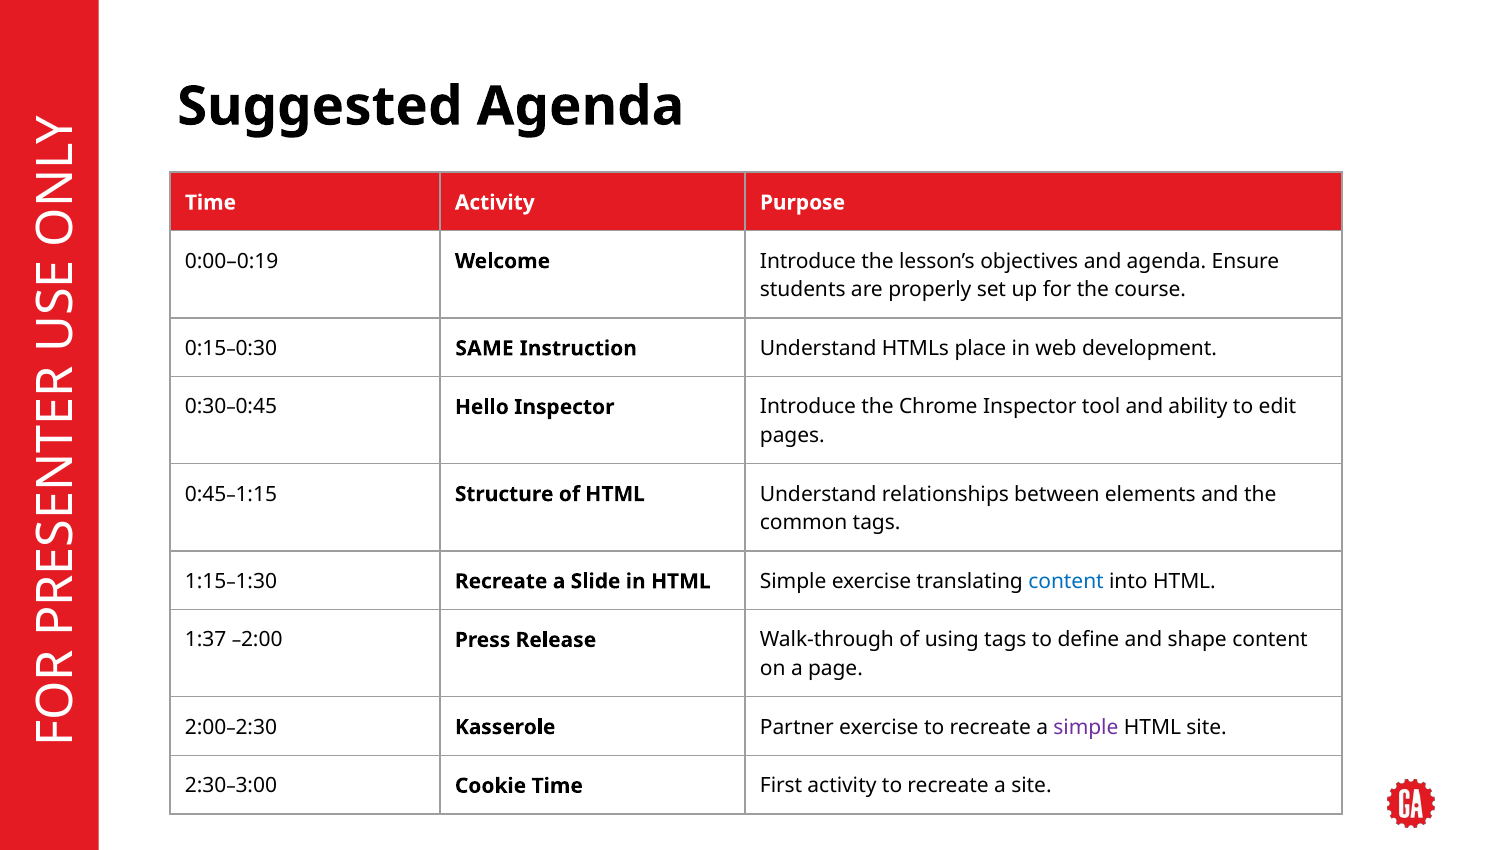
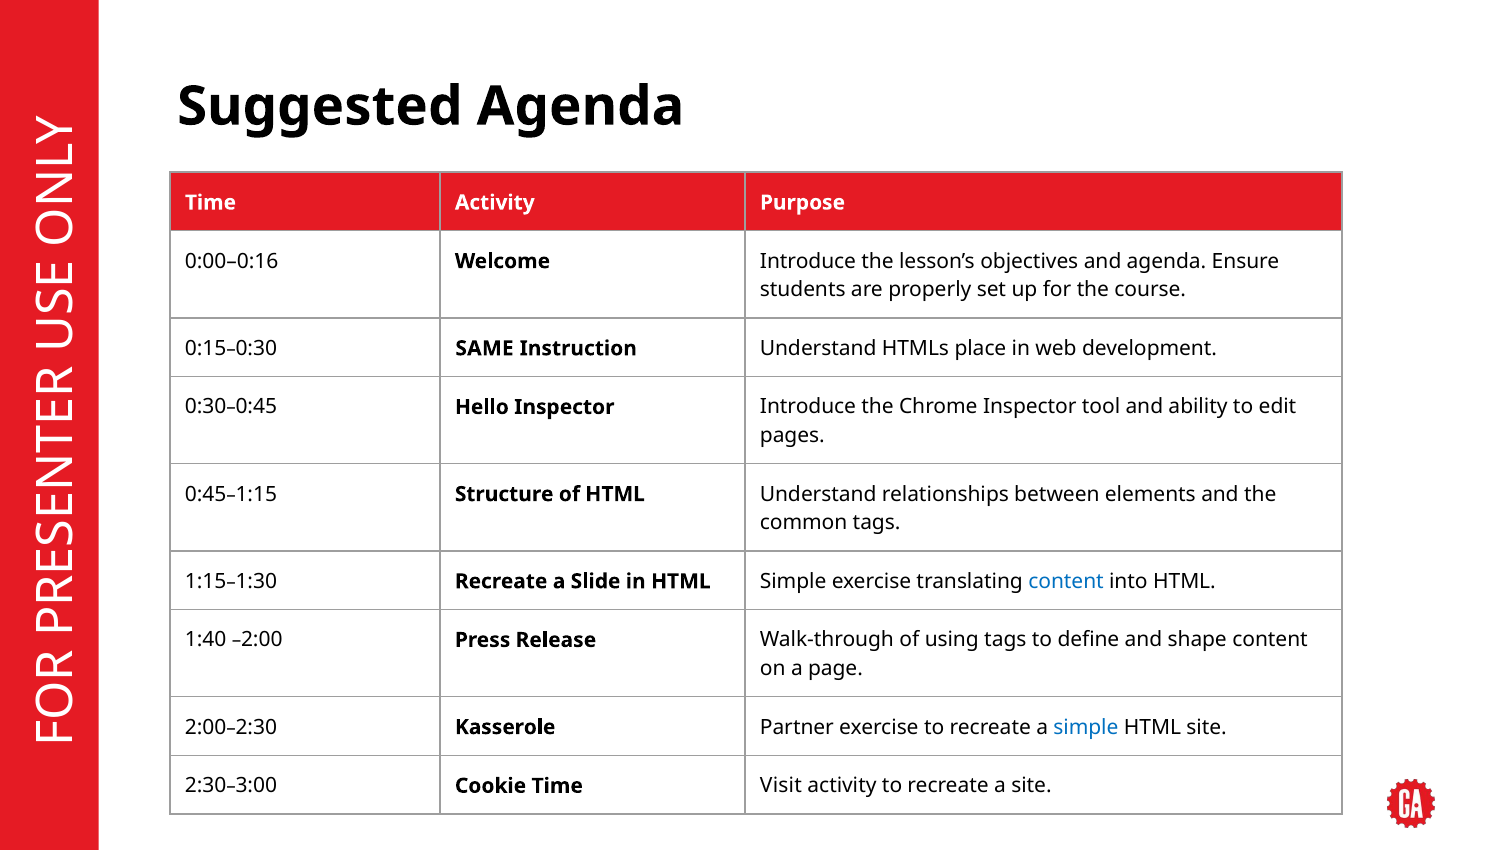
0:00–0:19: 0:00–0:19 -> 0:00–0:16 (232, 261)
1:37: 1:37 -> 1:40 (206, 640)
simple colour: purple -> blue (1086, 728)
First: First -> Visit (781, 786)
